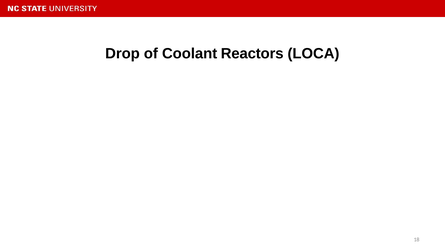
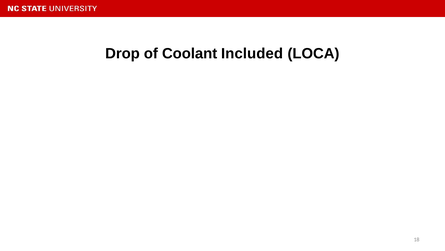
Reactors: Reactors -> Included (252, 53)
